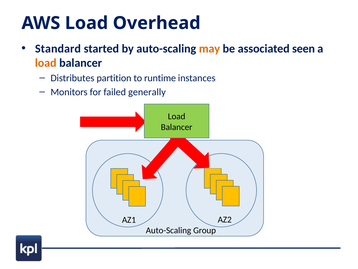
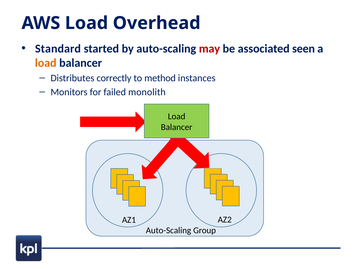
may colour: orange -> red (209, 49)
partition: partition -> correctly (114, 78)
runtime: runtime -> method (160, 78)
generally: generally -> monolith (147, 92)
